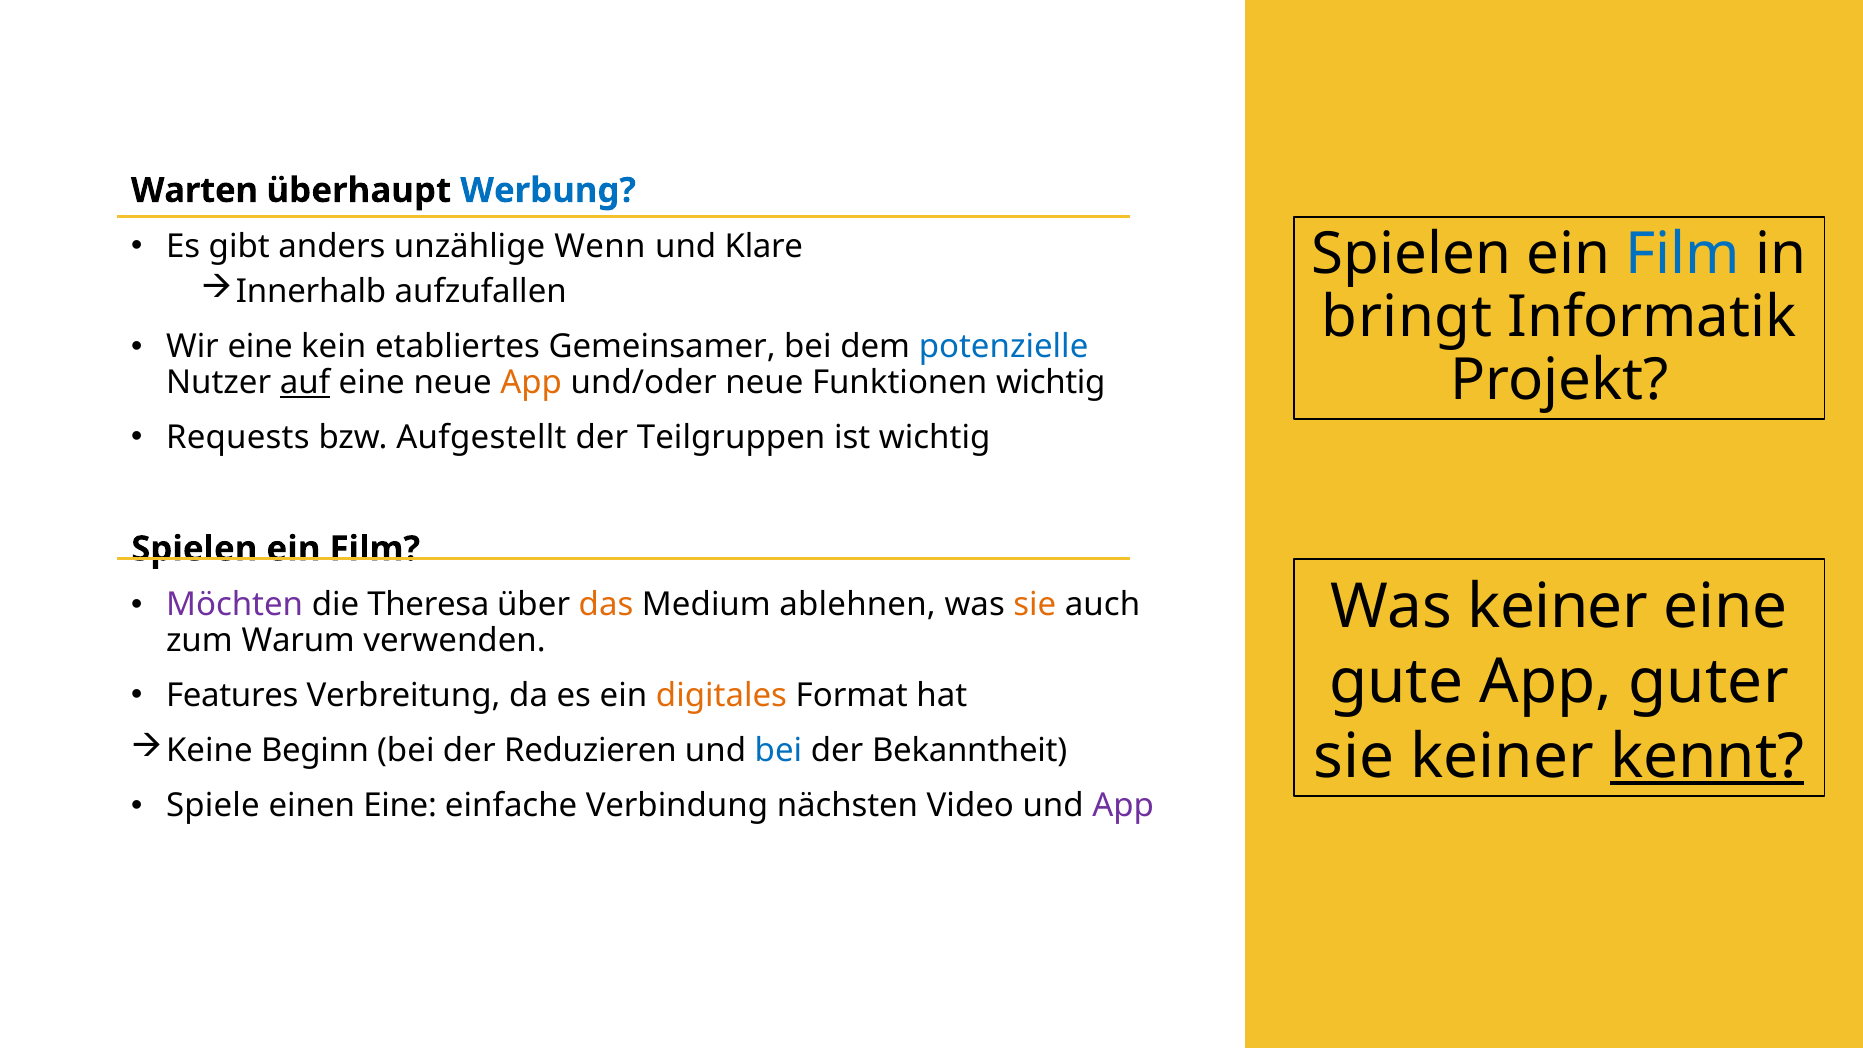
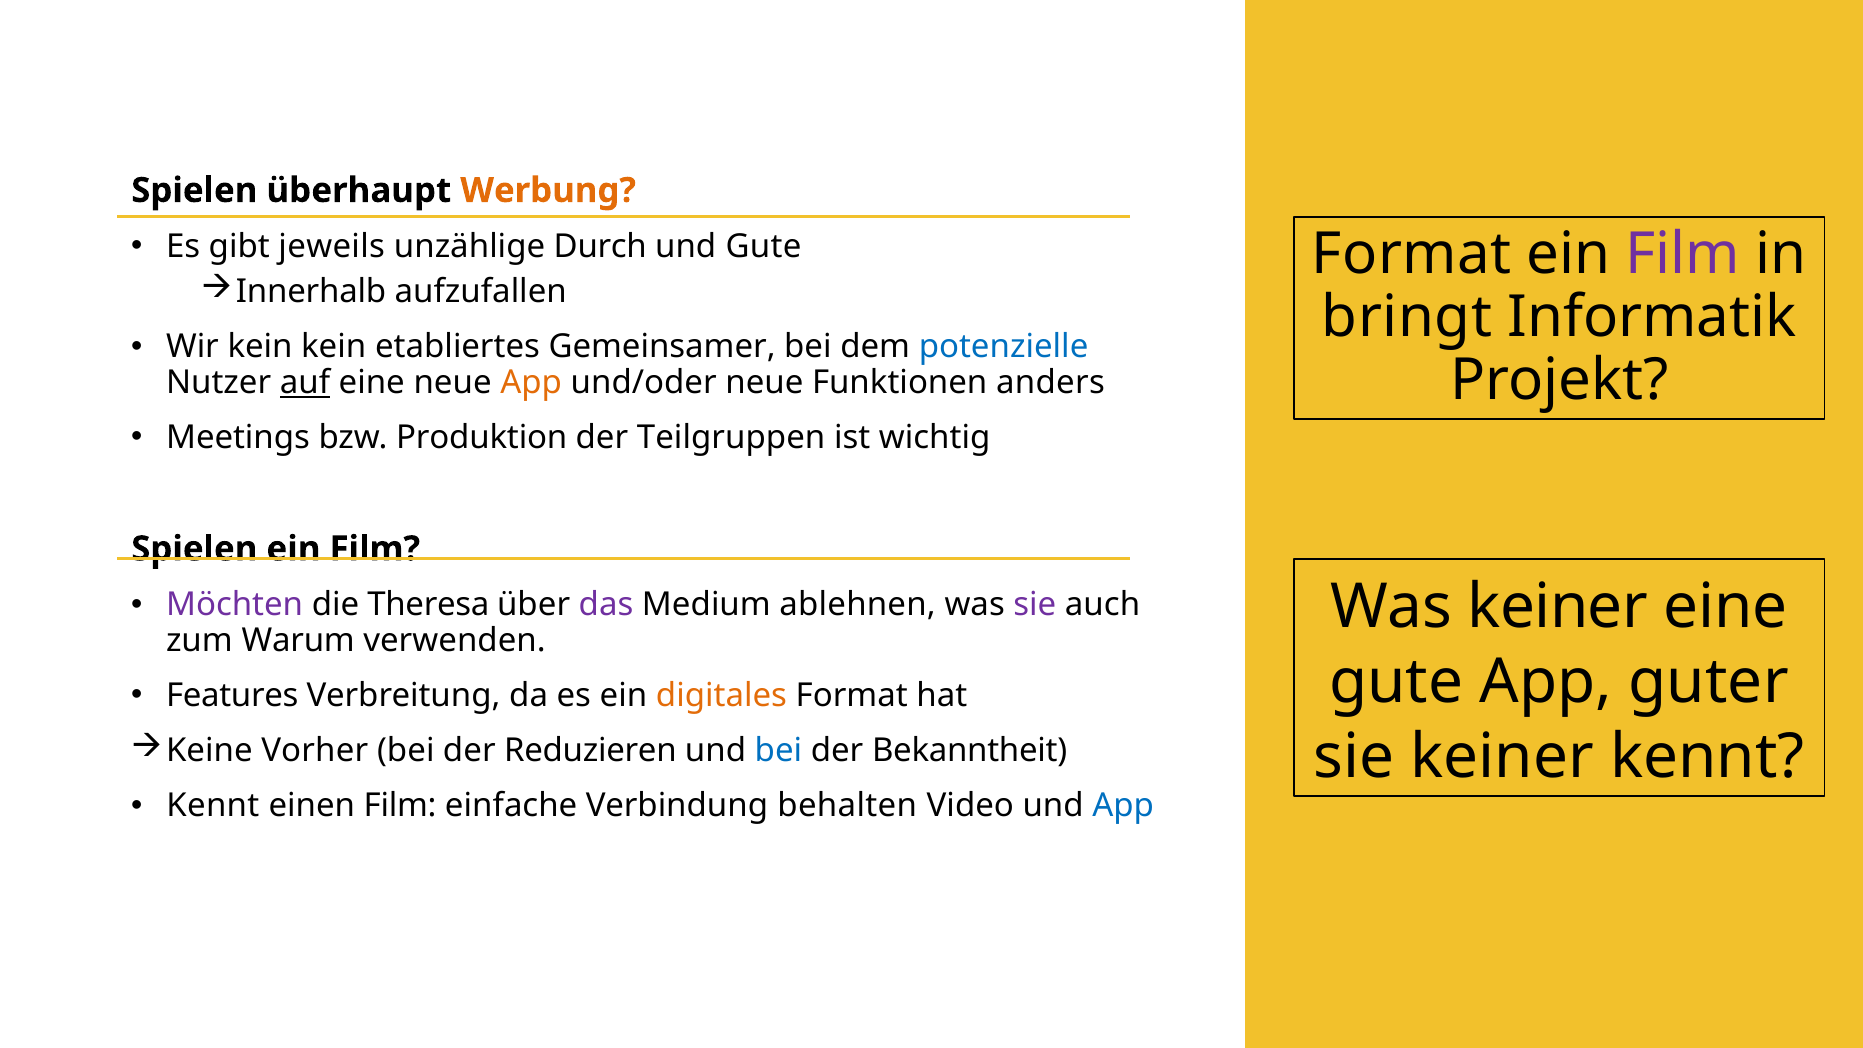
Warten: Warten -> Spielen (194, 190)
Werbung colour: blue -> orange (548, 190)
anders: anders -> jeweils (332, 247)
Wenn: Wenn -> Durch (600, 247)
und Klare: Klare -> Gute (764, 247)
Spielen: Spielen -> Format (1412, 255)
Film colour: blue -> purple (1683, 255)
Wir eine: eine -> kein (260, 347)
Funktionen wichtig: wichtig -> anders (1050, 383)
Requests: Requests -> Meetings (238, 438)
Aufgestellt: Aufgestellt -> Produktion (482, 438)
das colour: orange -> purple (606, 605)
sie colour: orange -> purple (1035, 605)
Beginn: Beginn -> Vorher (315, 751)
kennt underline: present -> none (1707, 756)
Spiele: Spiele -> Kennt (213, 806)
einen Eine: Eine -> Film (400, 806)
nächsten: nächsten -> behalten (847, 806)
App colour: purple -> blue (1123, 806)
